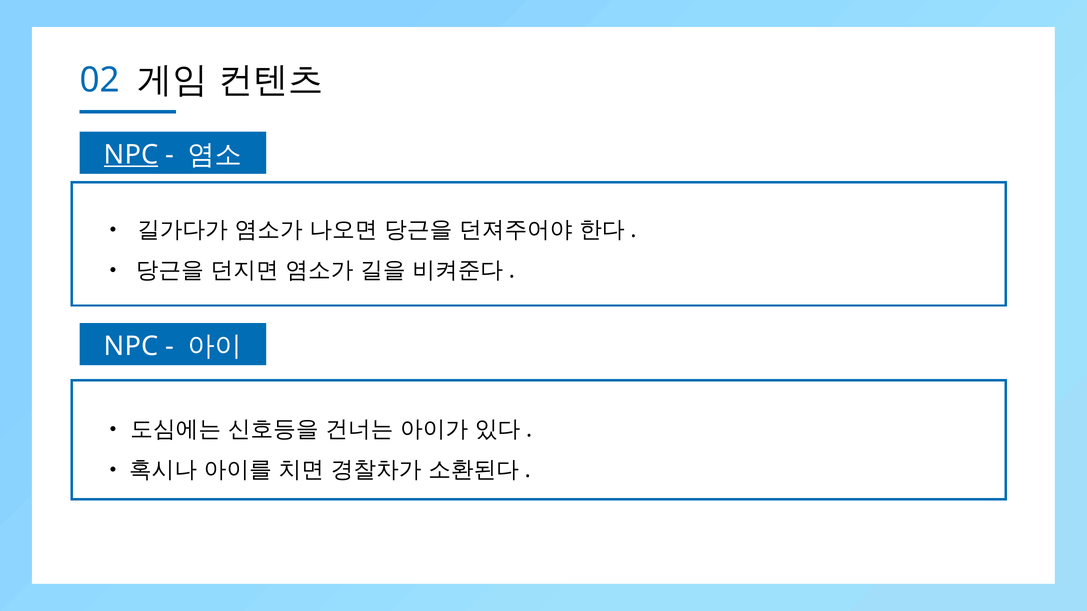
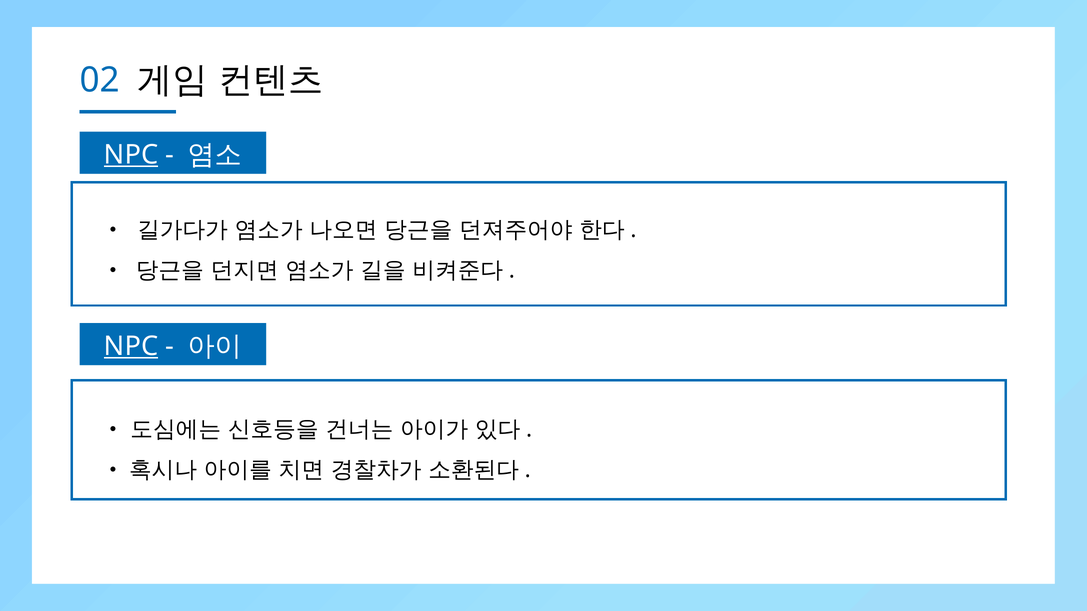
NPC underline: none -> present (131, 346)
